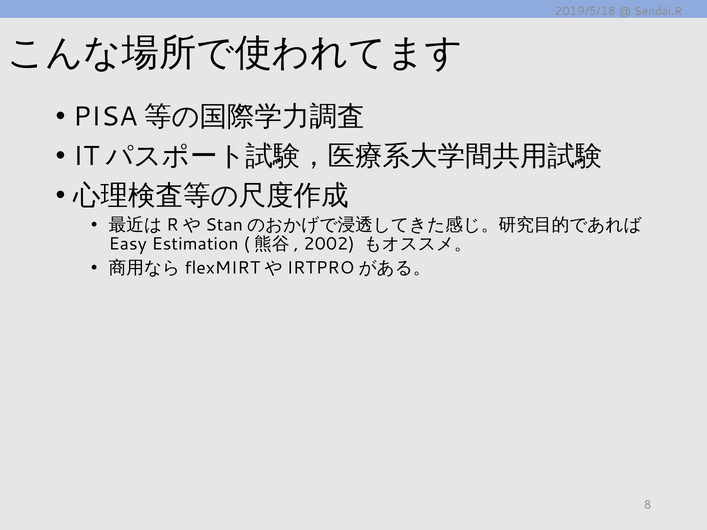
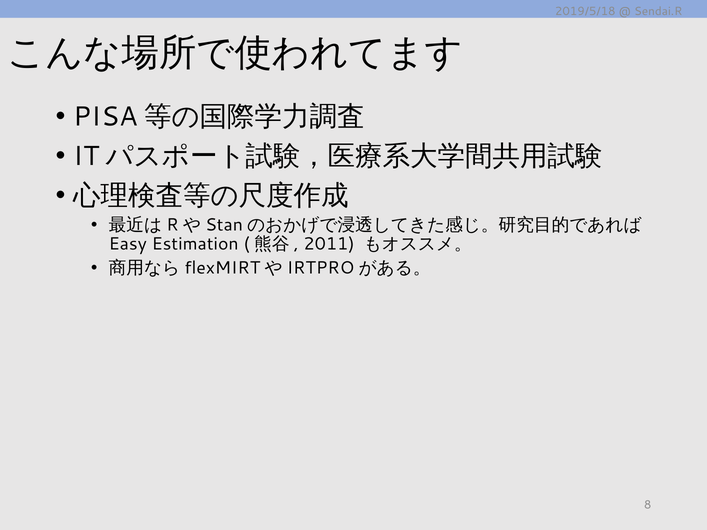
2002: 2002 -> 2011 (329, 244)
